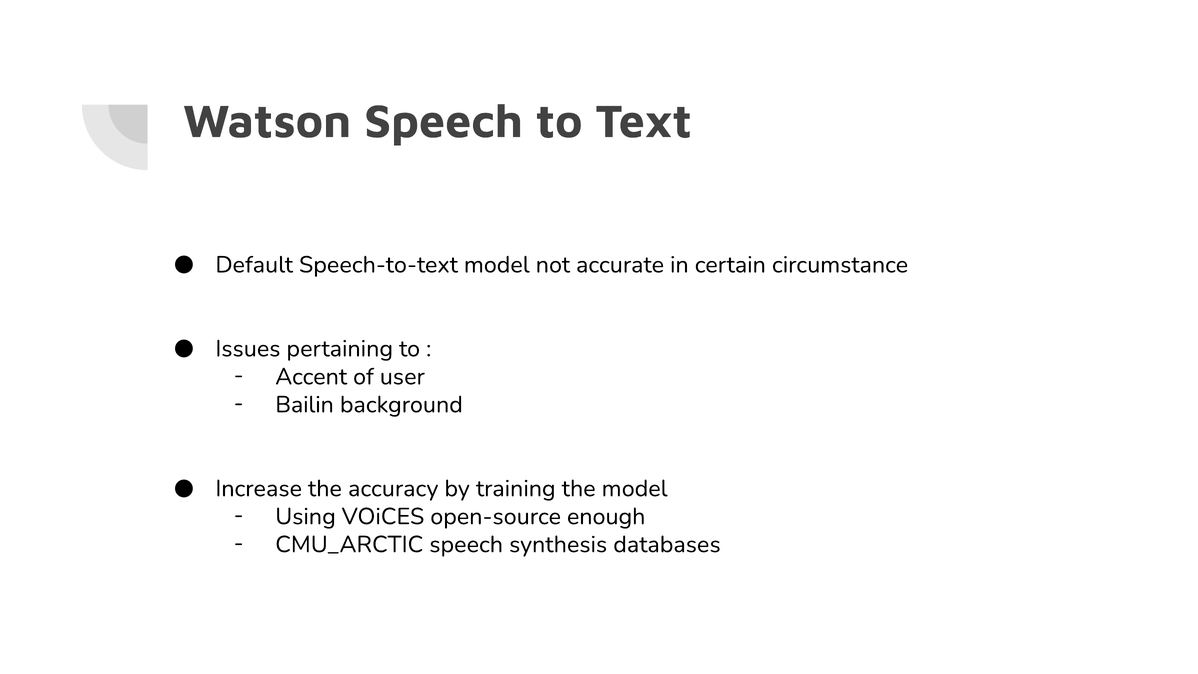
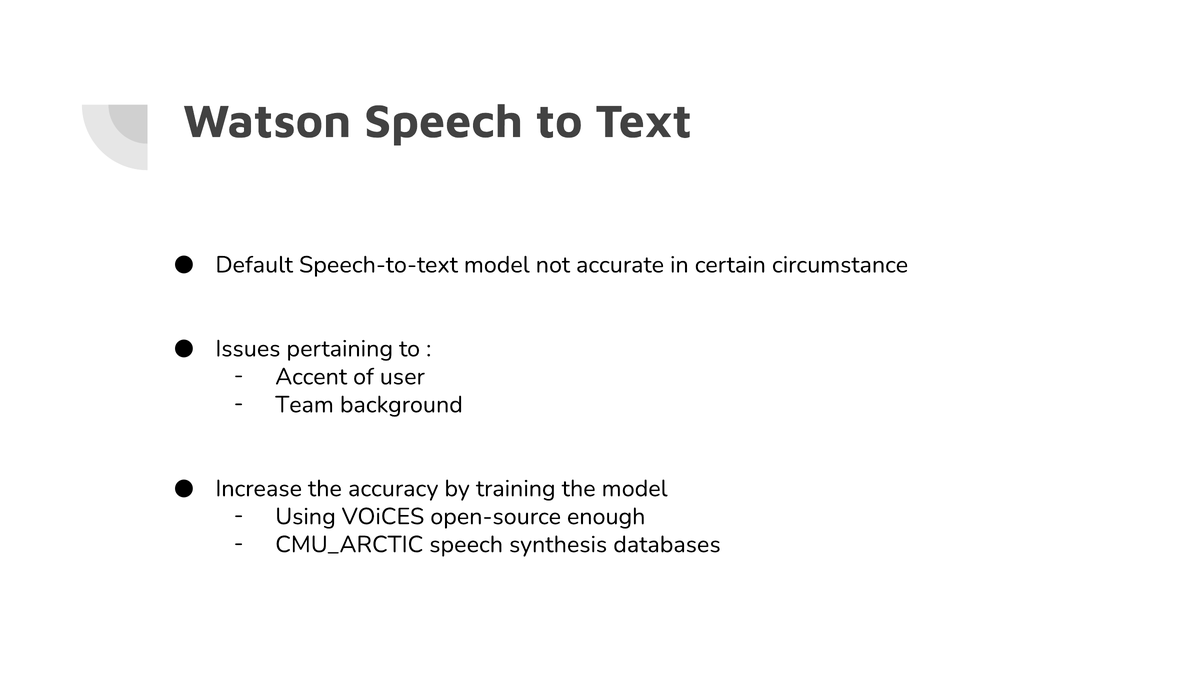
Bailin: Bailin -> Team (305, 405)
